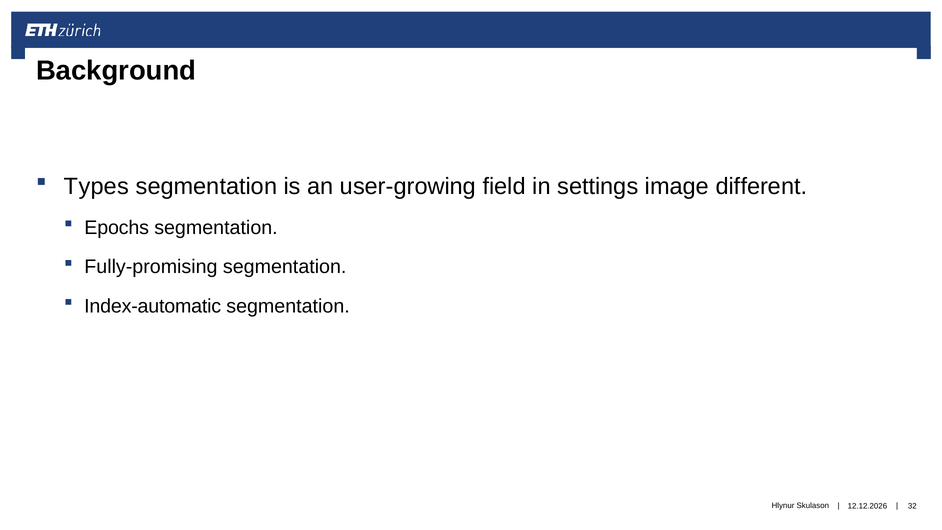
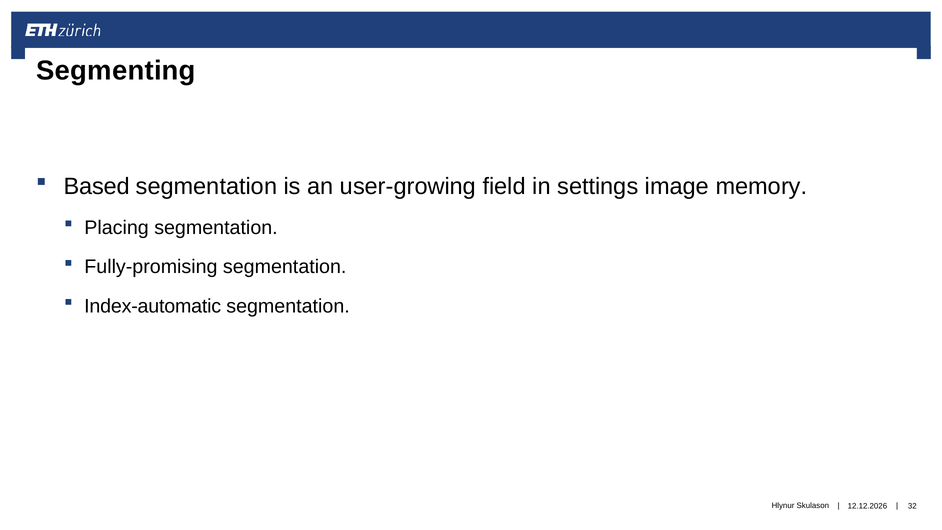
Background: Background -> Segmenting (116, 71)
Types: Types -> Based (97, 186)
different: different -> memory (761, 186)
Epochs: Epochs -> Placing (117, 228)
